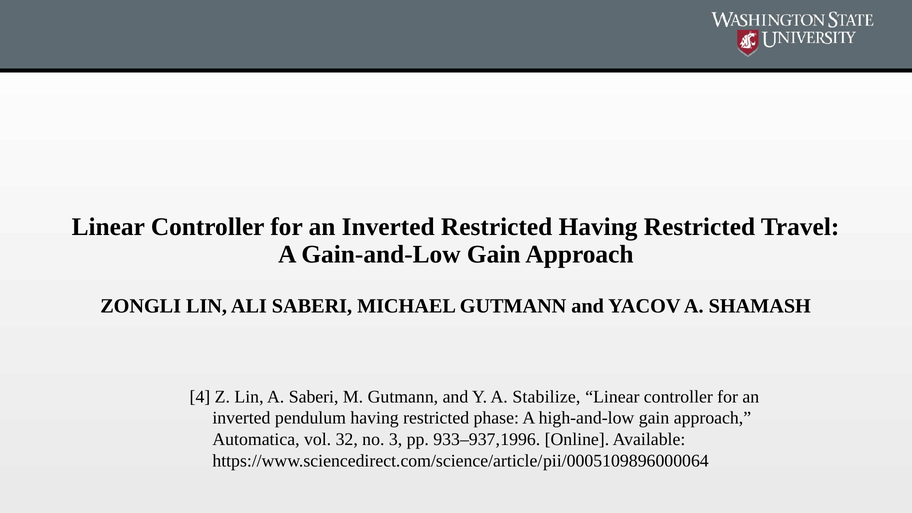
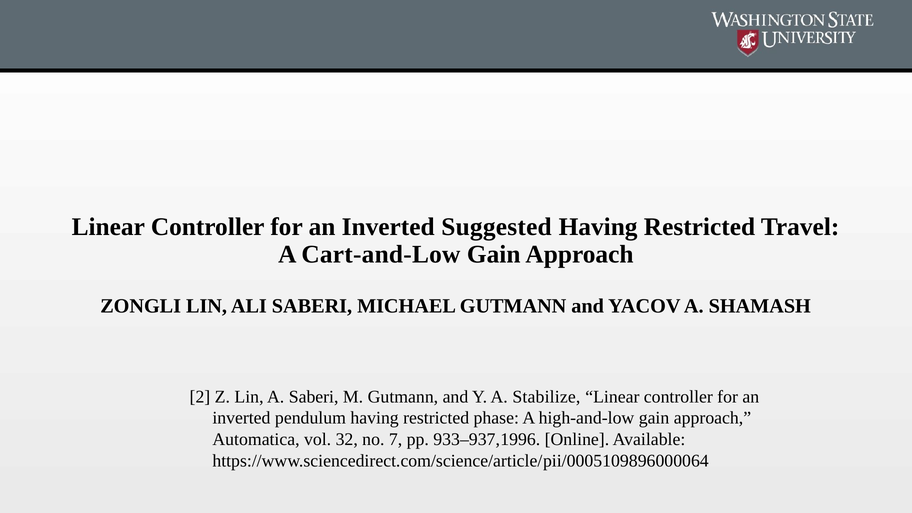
Inverted Restricted: Restricted -> Suggested (497, 227)
Gain-and-Low: Gain-and-Low -> Cart-and-Low (381, 254)
4: 4 -> 2 (200, 397)
3: 3 -> 7 (396, 439)
